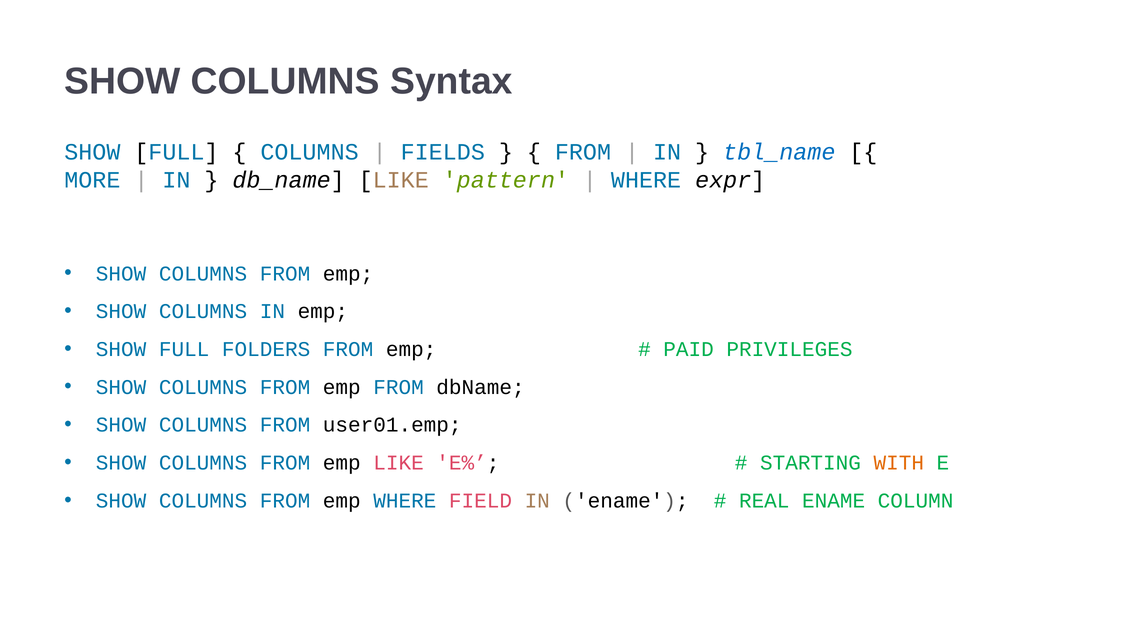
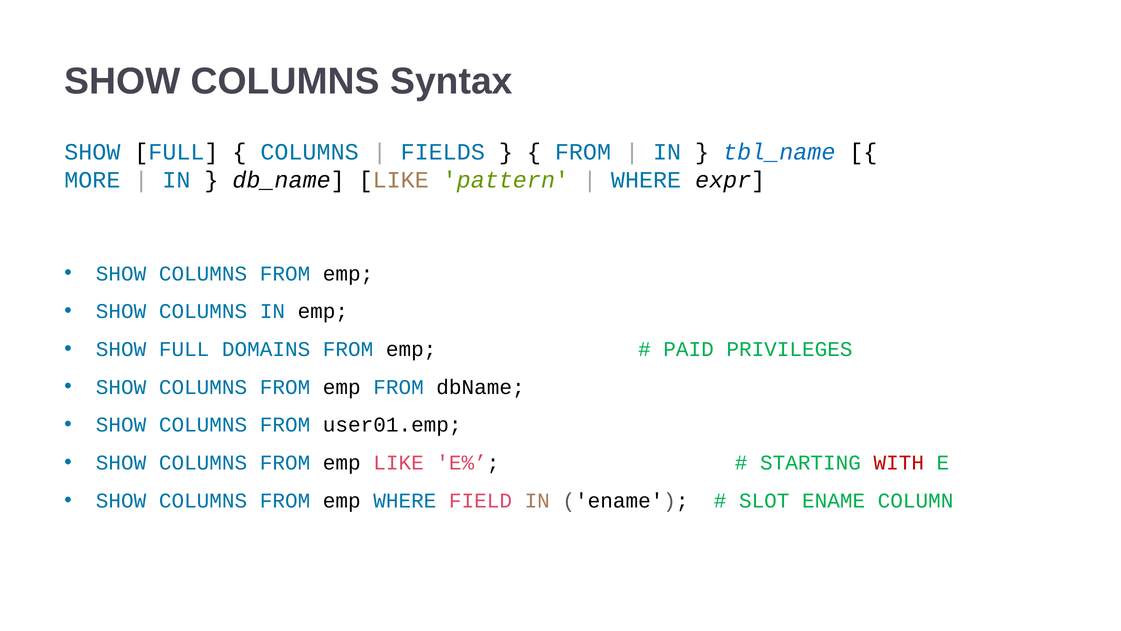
FOLDERS: FOLDERS -> DOMAINS (266, 349)
WITH colour: orange -> red (899, 463)
REAL: REAL -> SLOT (764, 500)
